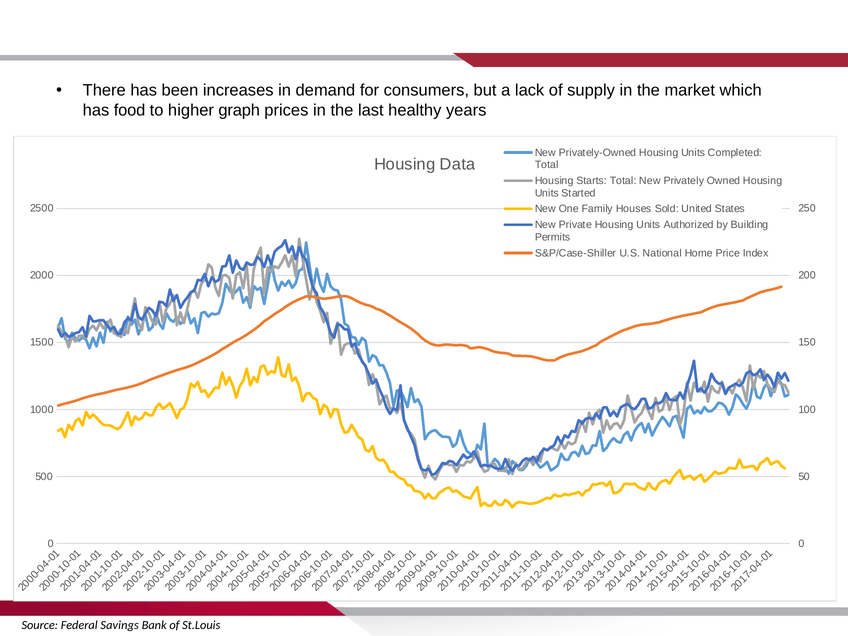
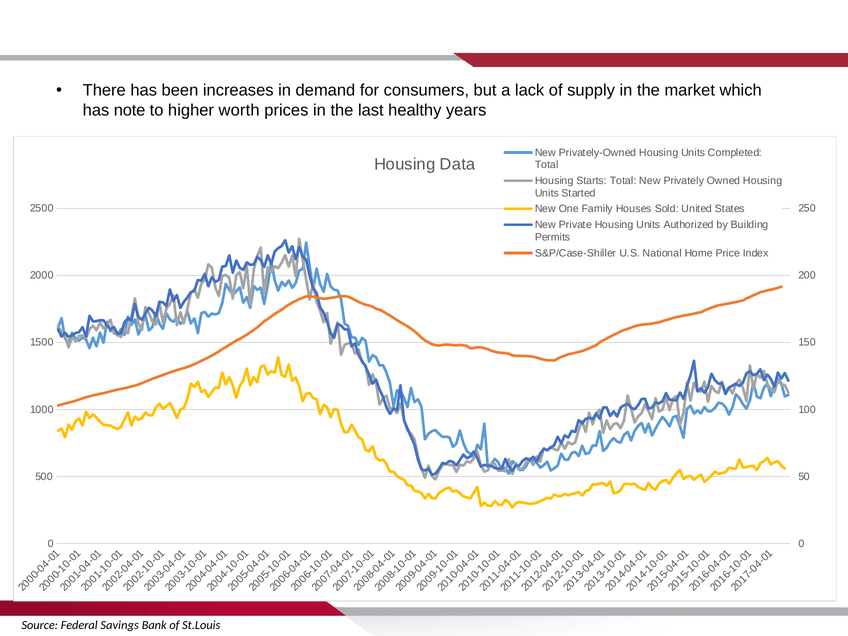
food: food -> note (130, 110)
graph: graph -> worth (239, 110)
